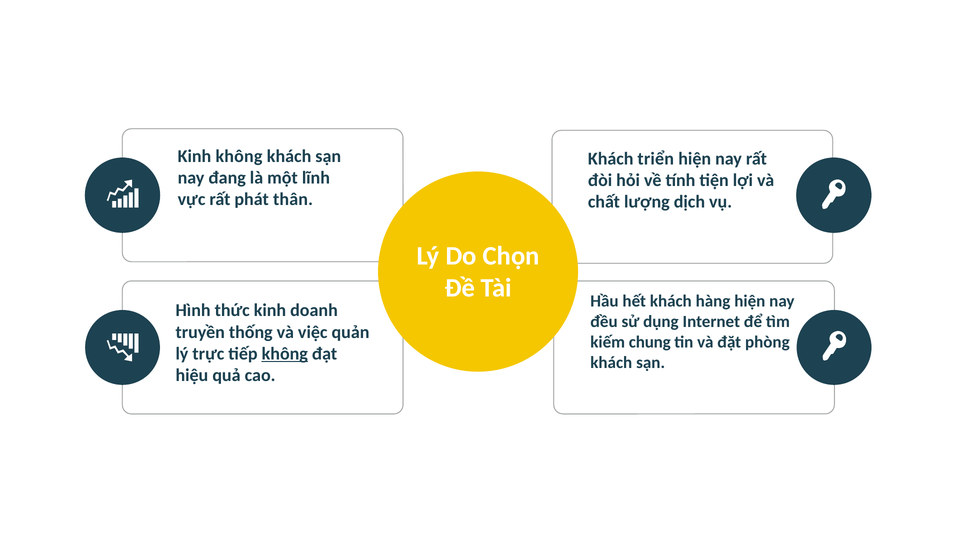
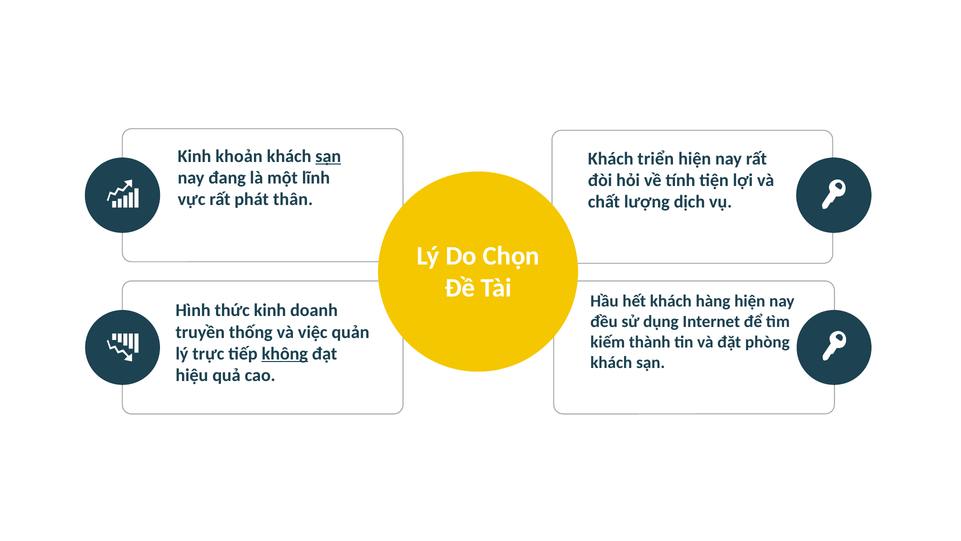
Kinh không: không -> khoản (239, 156)
sạn underline: none -> present (328, 156)
chung: chung -> thành (650, 342)
